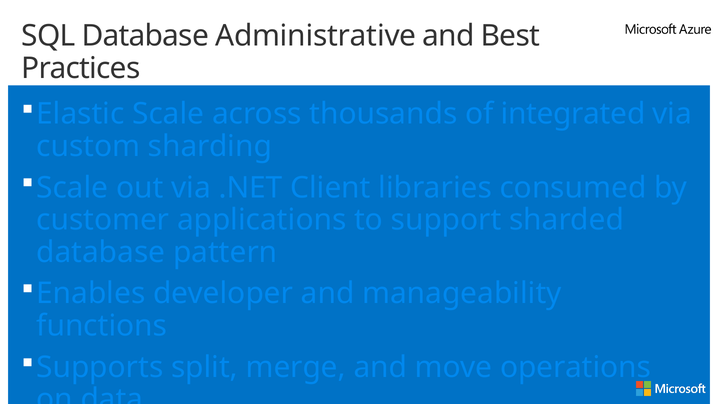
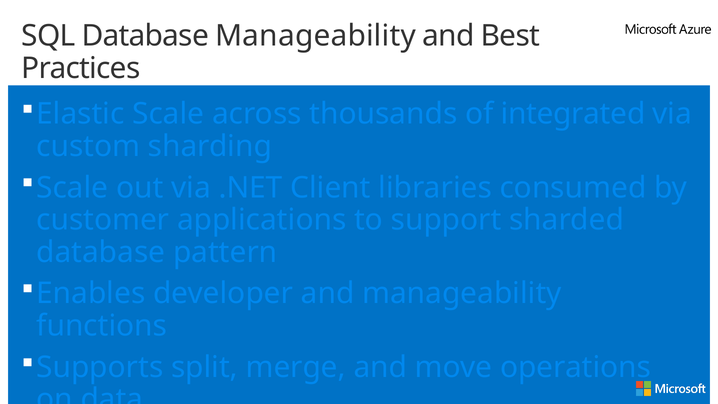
Database Administrative: Administrative -> Manageability (316, 36)
